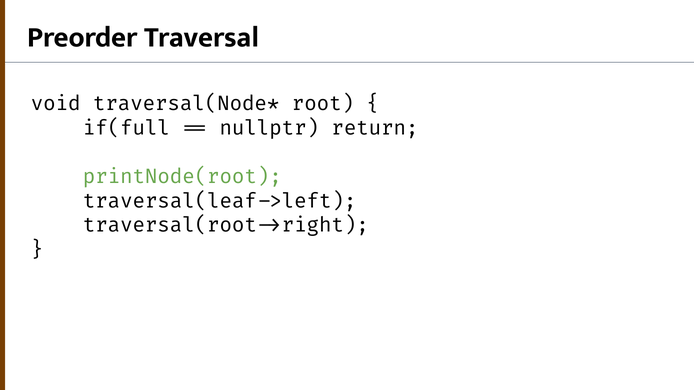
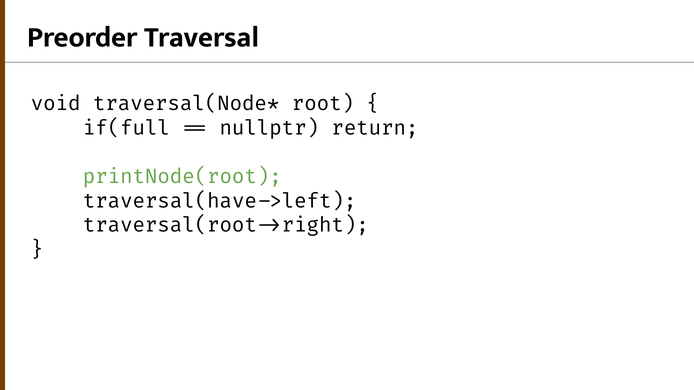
traversal(leaf->left: traversal(leaf->left -> traversal(have->left (220, 201)
